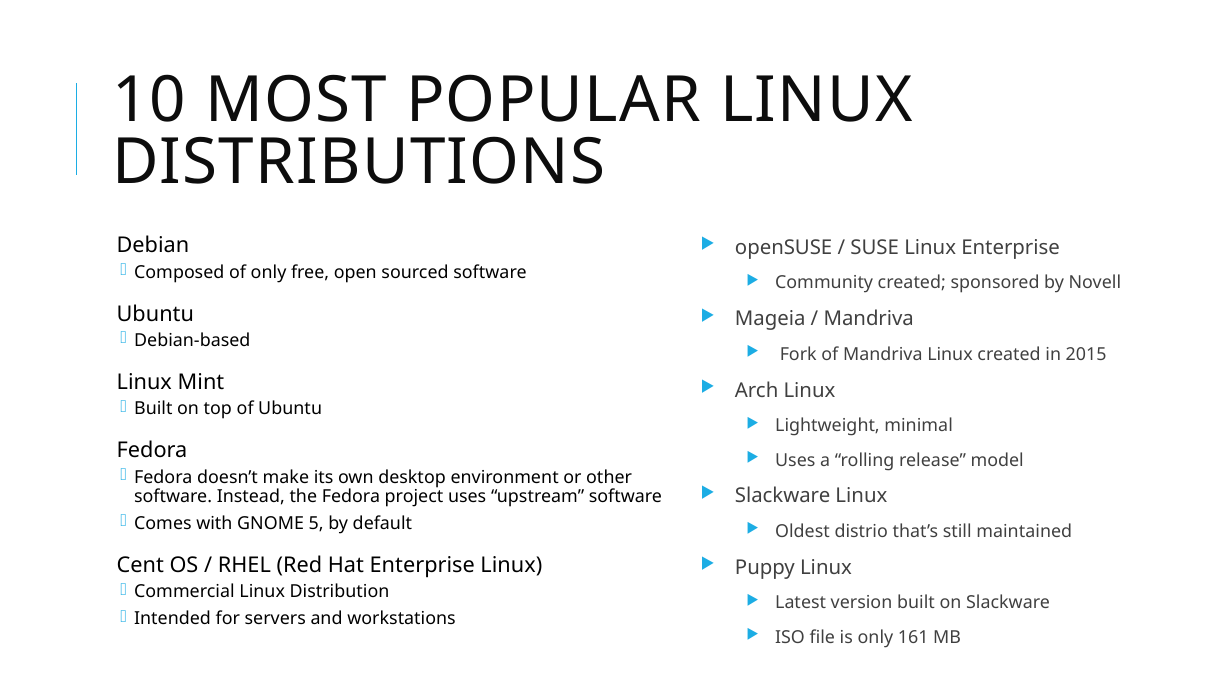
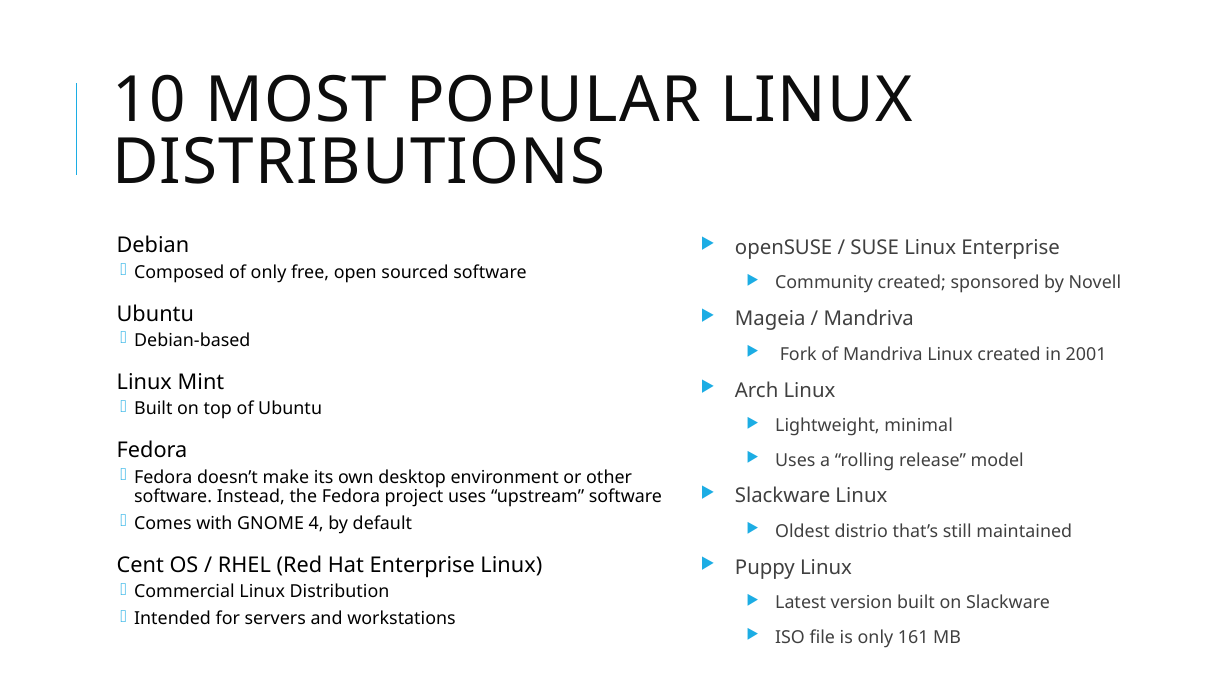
2015: 2015 -> 2001 (1086, 355)
5: 5 -> 4 (316, 524)
